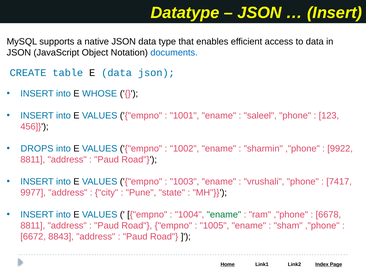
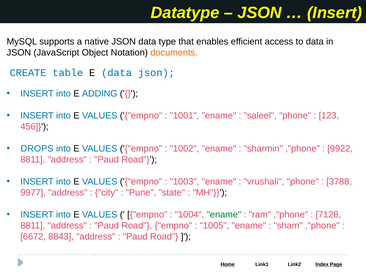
documents colour: blue -> orange (174, 52)
WHOSE: WHOSE -> ADDING (100, 93)
7417: 7417 -> 3788 (339, 181)
6678: 6678 -> 7128 (328, 214)
